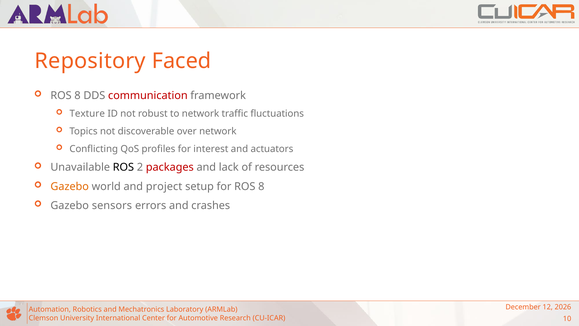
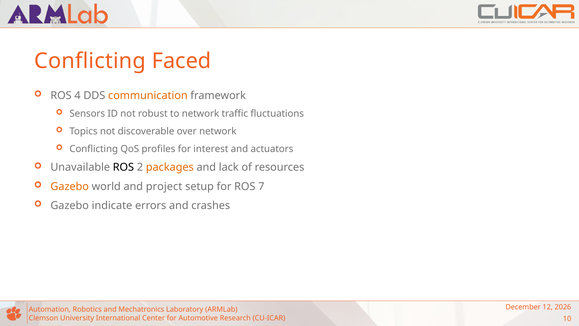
Repository: Repository -> Conflicting (90, 61)
8: 8 -> 4 (78, 95)
communication colour: red -> orange (148, 95)
Texture: Texture -> Sensors (87, 114)
packages colour: red -> orange (170, 167)
for ROS 8: 8 -> 7 (261, 186)
sensors: sensors -> indicate (112, 205)
